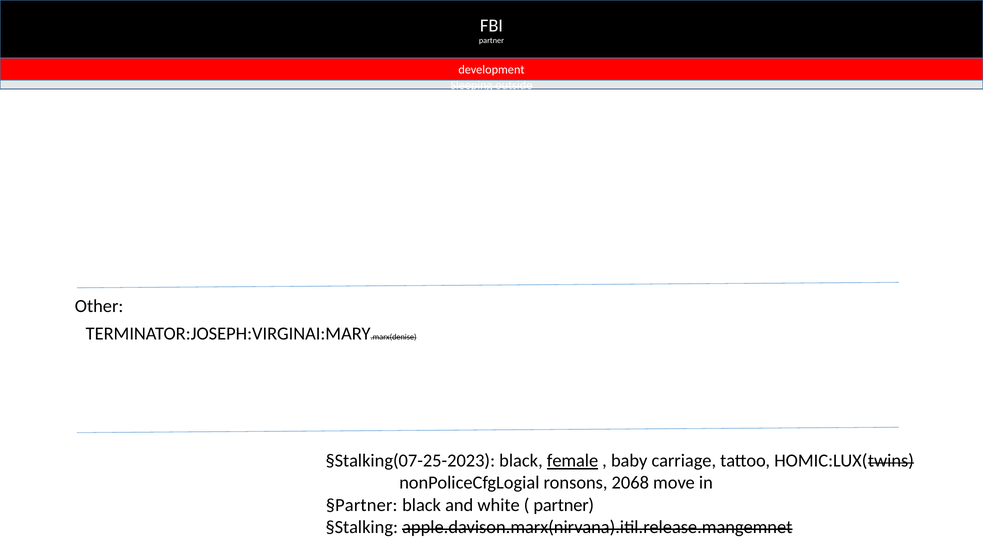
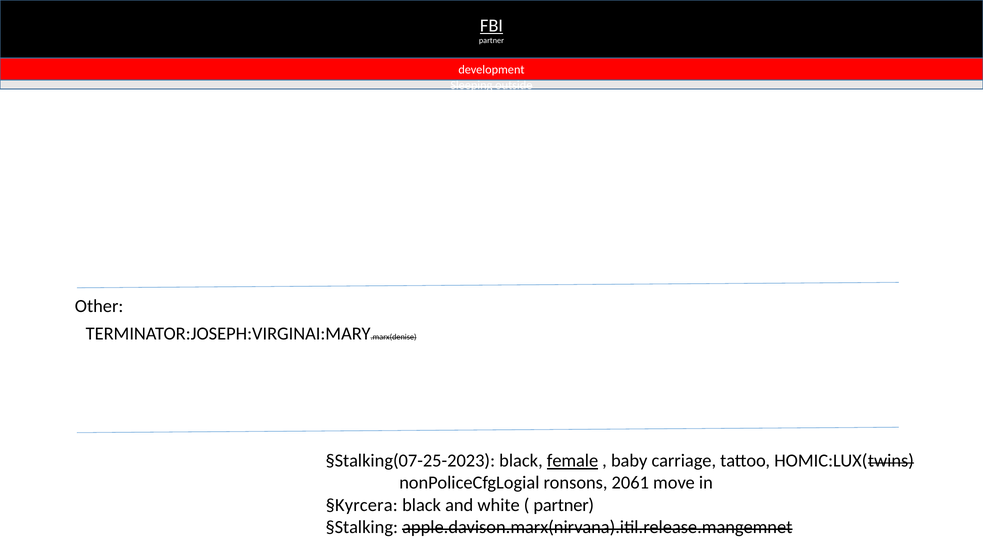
FBI underline: none -> present (491, 25)
2068: 2068 -> 2061 (630, 483)
§Partner: §Partner -> §Kyrcera (362, 505)
